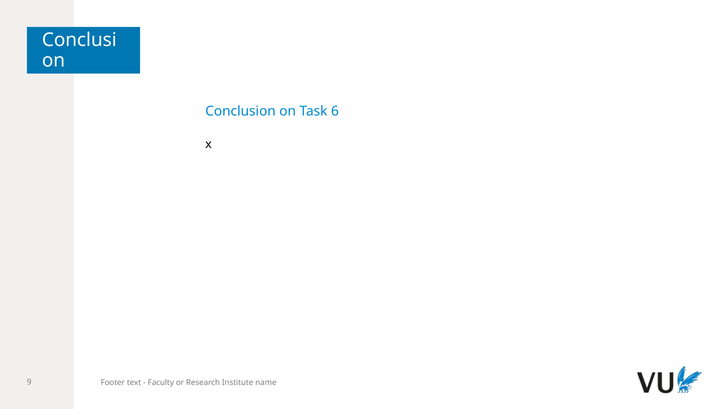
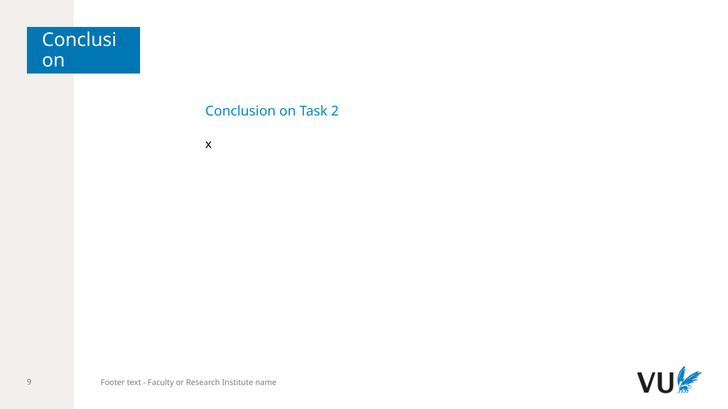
6: 6 -> 2 (335, 111)
